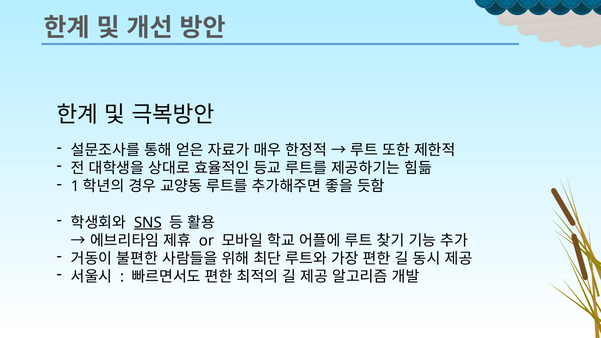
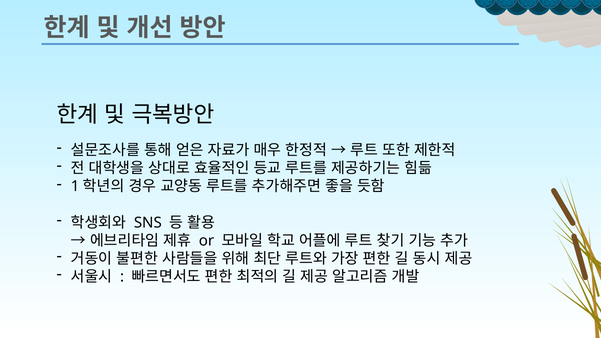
SNS underline: present -> none (148, 223)
